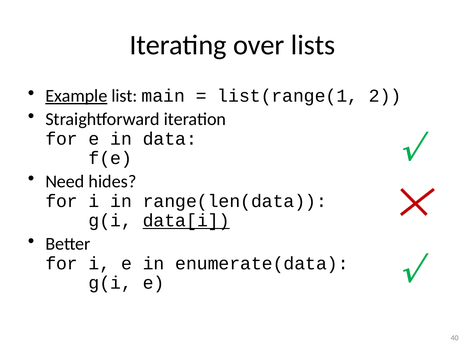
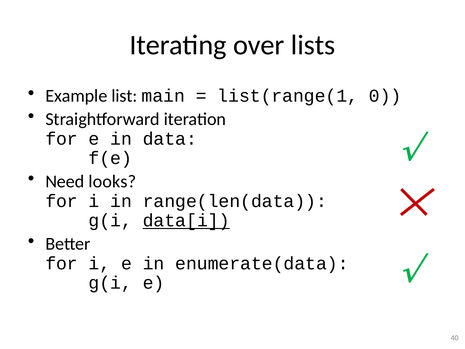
Example underline: present -> none (76, 96)
2: 2 -> 0 (385, 96)
hides: hides -> looks (112, 181)
